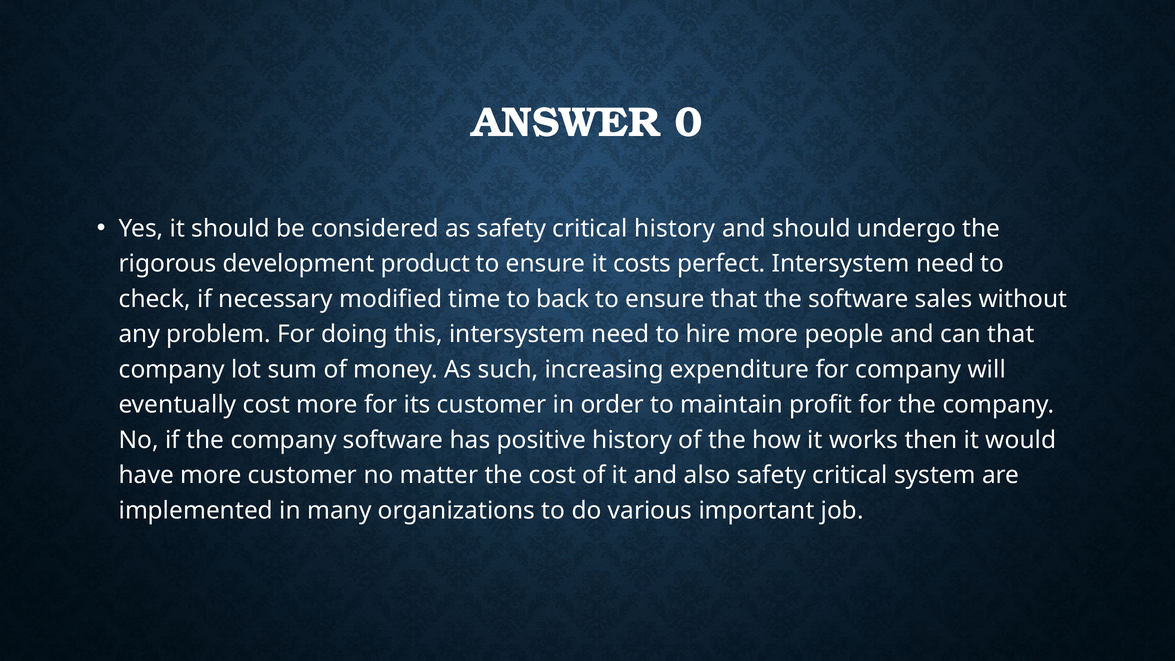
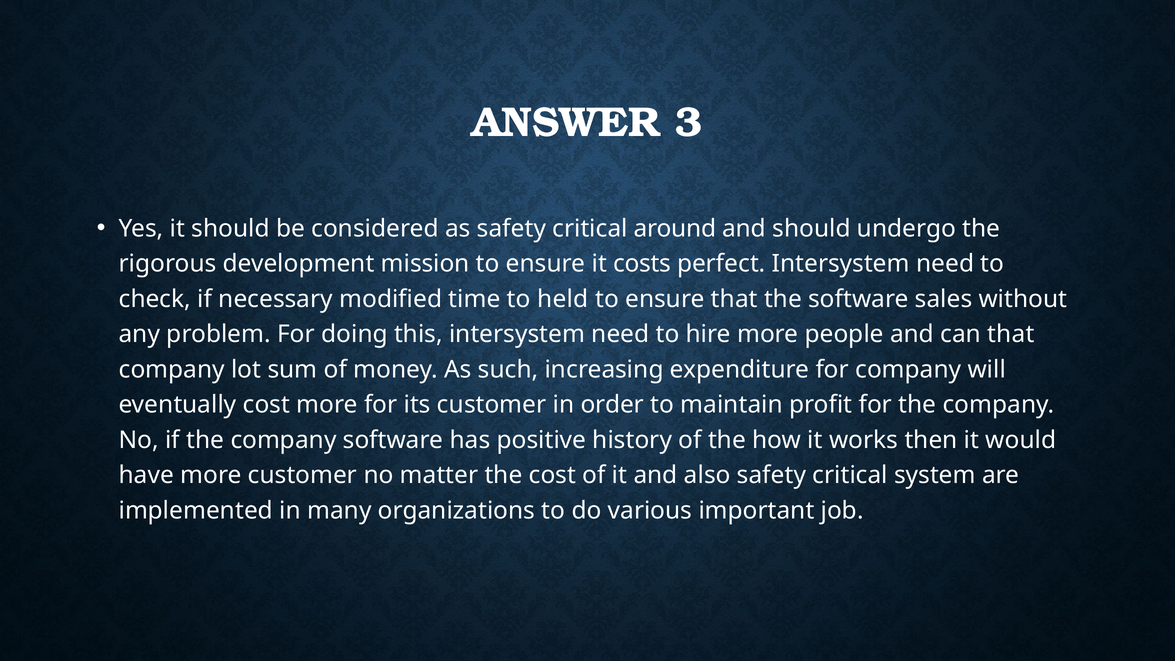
0: 0 -> 3 (688, 122)
critical history: history -> around (675, 229)
product: product -> mission (425, 264)
back: back -> held (563, 299)
